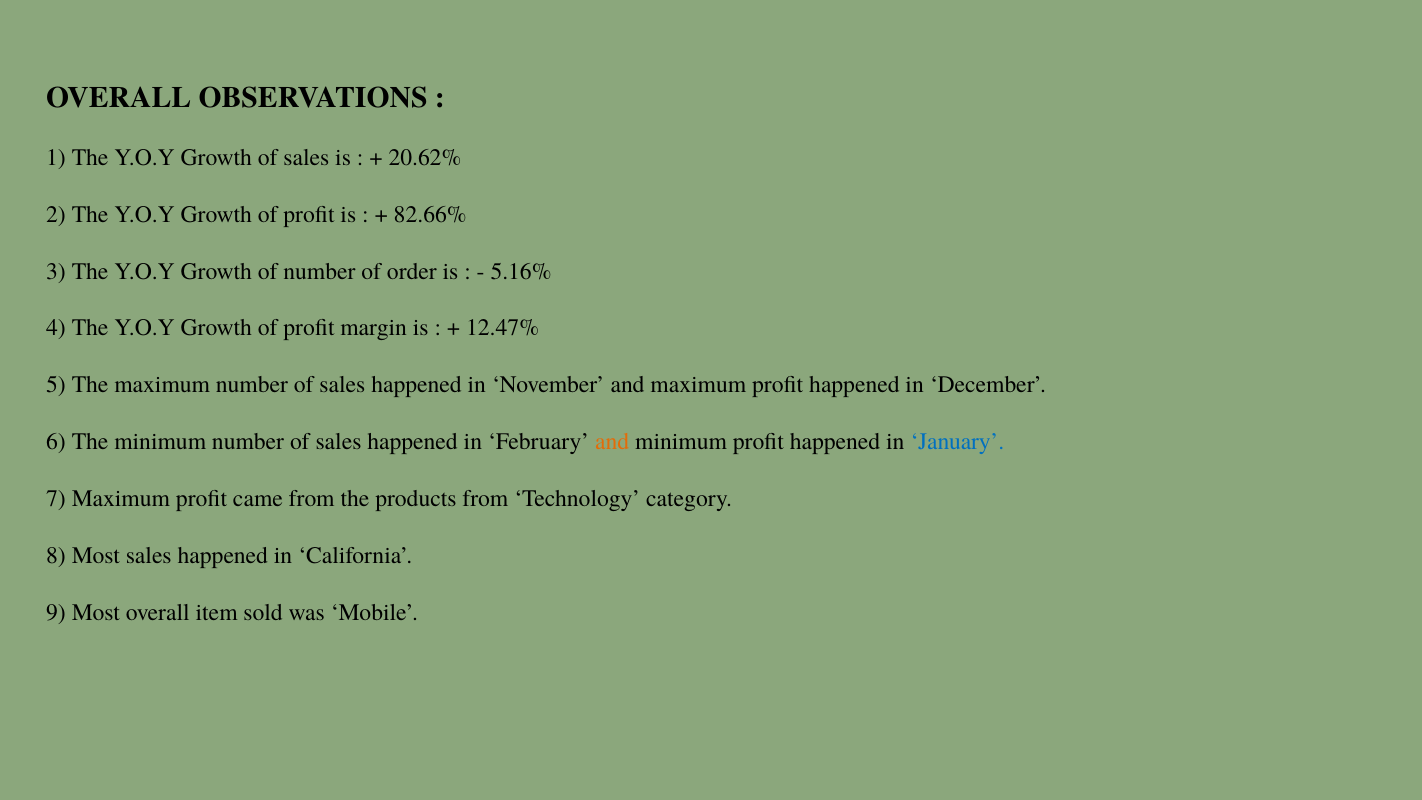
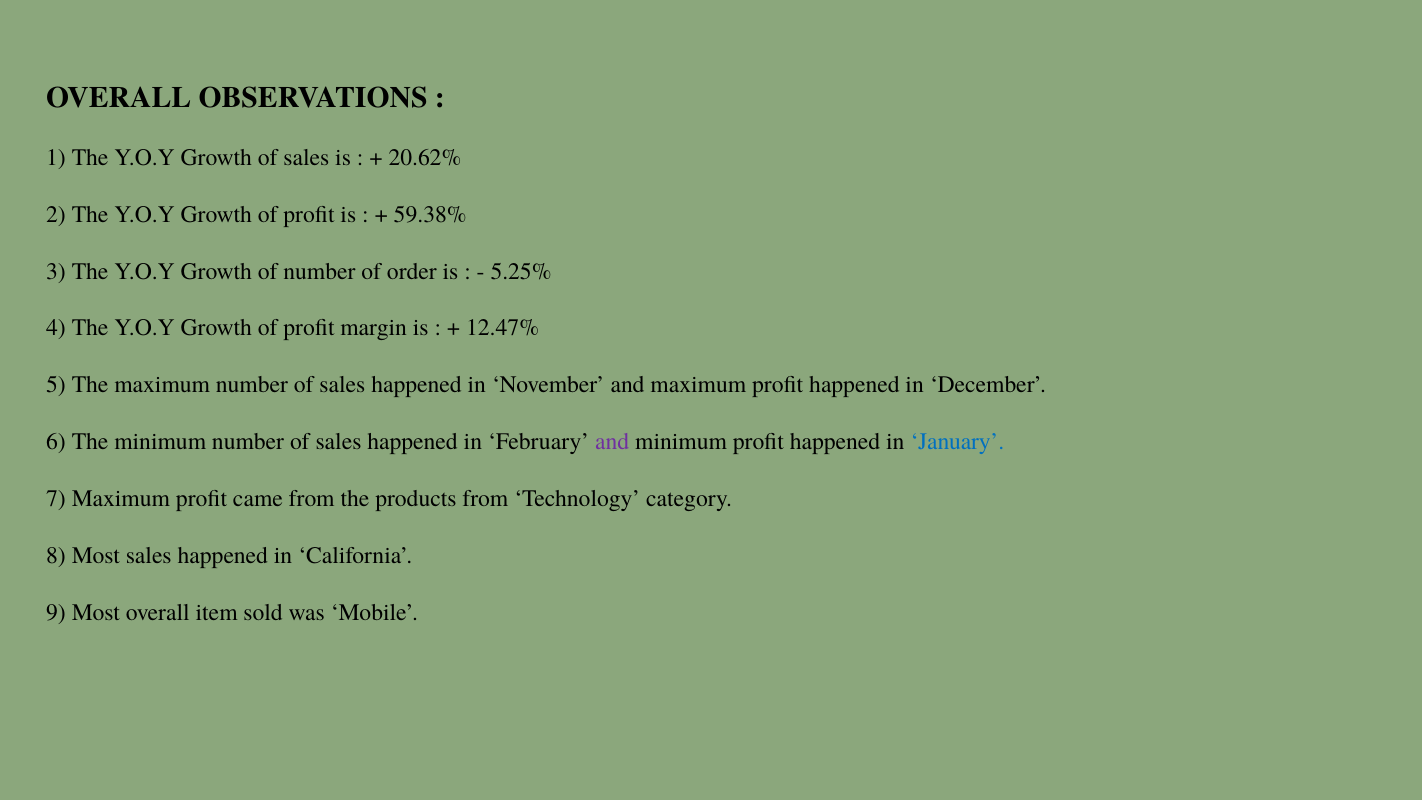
82.66%: 82.66% -> 59.38% (430, 214)
5.16%: 5.16% -> 5.25% (521, 271)
and colour: orange -> purple (612, 442)
